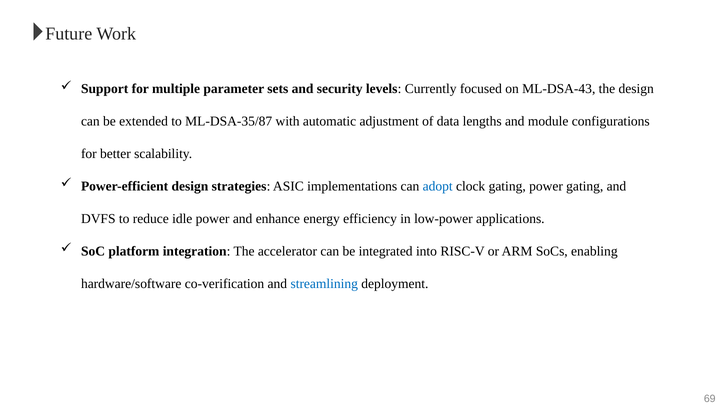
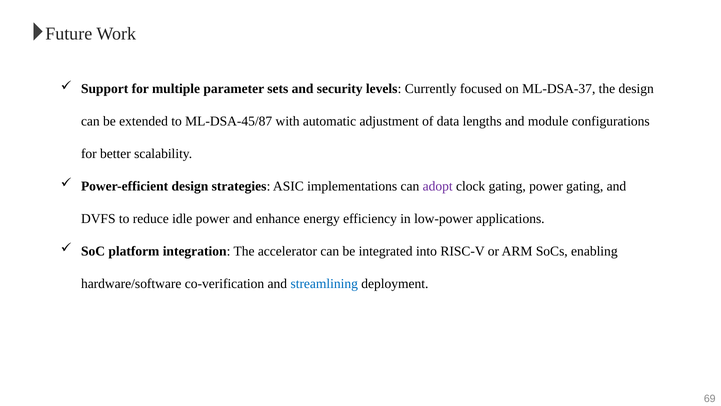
ML-DSA-43: ML-DSA-43 -> ML-DSA-37 (559, 89)
ML-DSA-35/87: ML-DSA-35/87 -> ML-DSA-45/87 (229, 121)
adopt colour: blue -> purple (438, 186)
